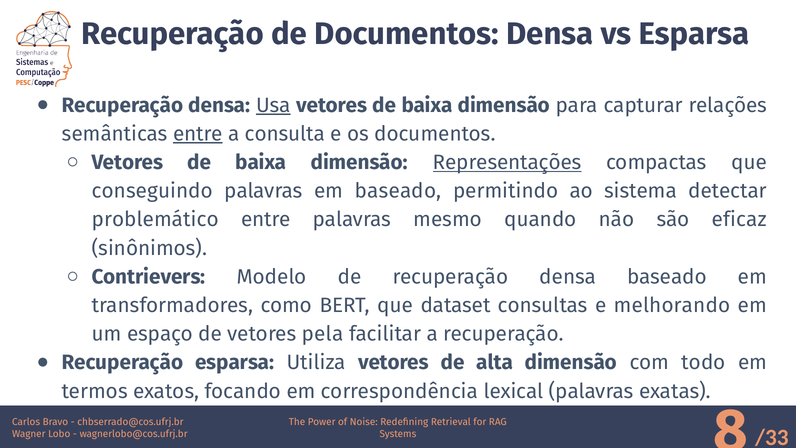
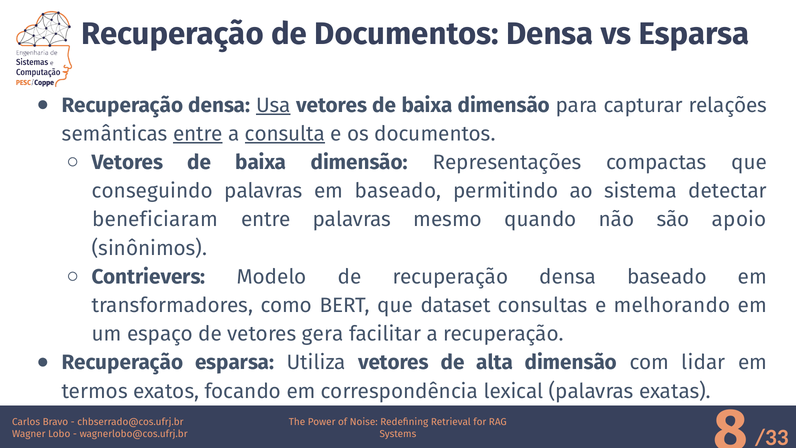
consulta underline: none -> present (285, 134)
Representações underline: present -> none (507, 162)
problemático: problemático -> beneficiaram (155, 220)
eficaz: eficaz -> apoio (739, 220)
pela: pela -> gera (323, 334)
todo: todo -> lidar (703, 362)
